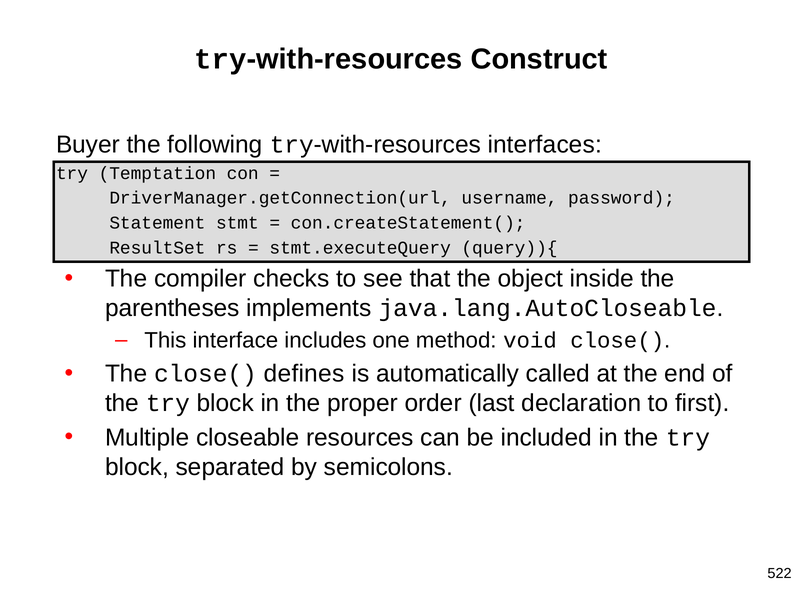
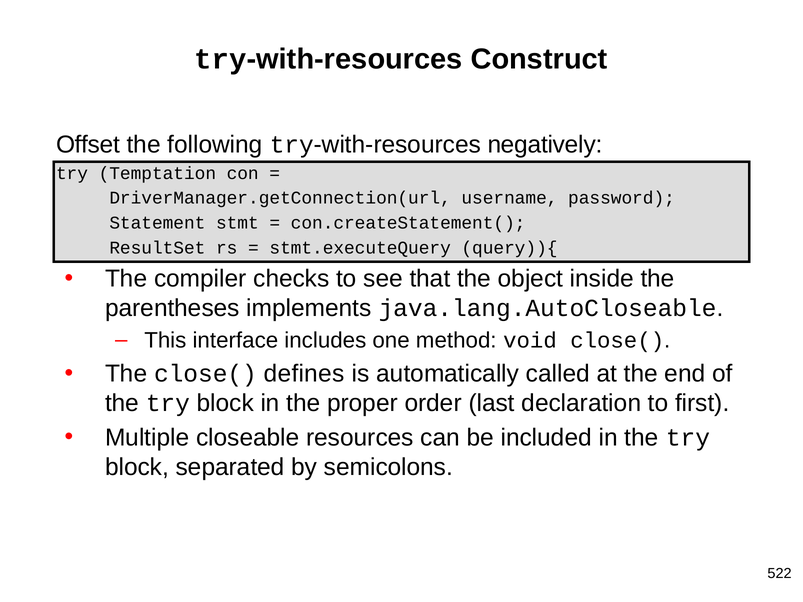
Buyer: Buyer -> Offset (88, 145)
interfaces: interfaces -> negatively (545, 145)
